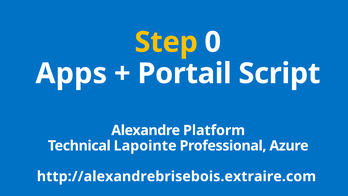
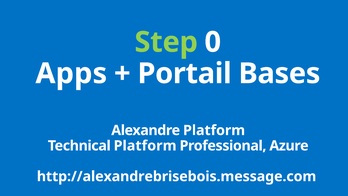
Step colour: yellow -> light green (166, 42)
Script: Script -> Bases (279, 73)
Technical Lapointe: Lapointe -> Platform (145, 146)
http://alexandrebrisebois.extraire.com: http://alexandrebrisebois.extraire.com -> http://alexandrebrisebois.message.com (177, 176)
